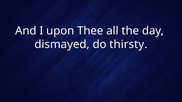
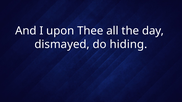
thirsty: thirsty -> hiding (128, 45)
